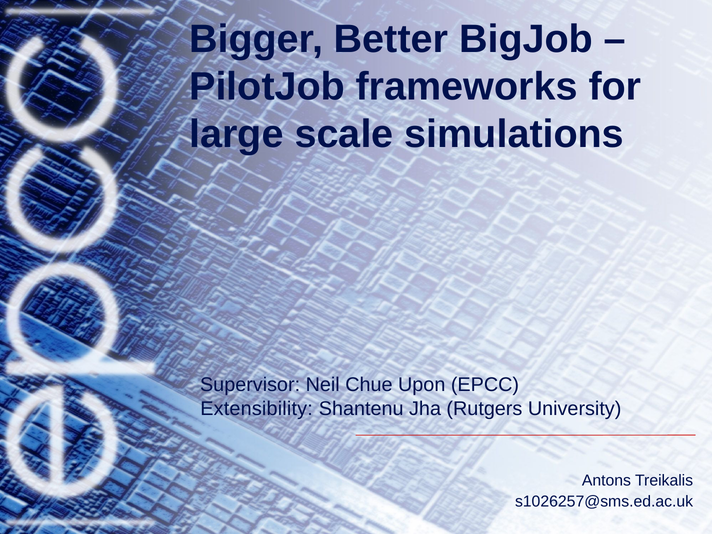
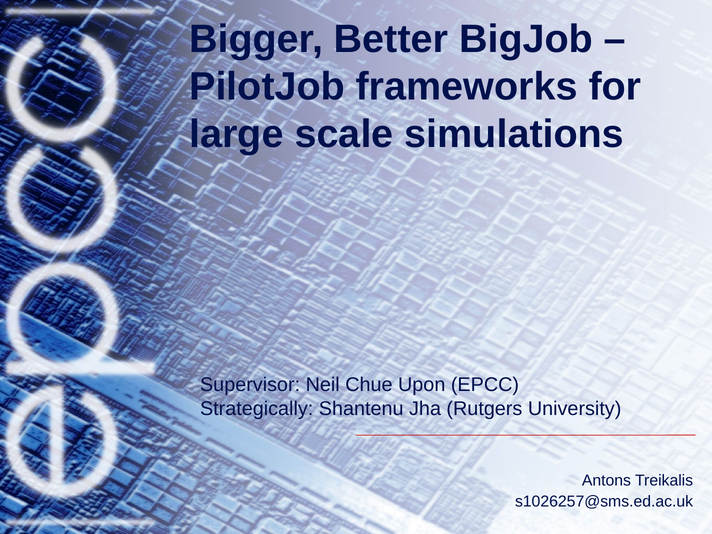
Extensibility: Extensibility -> Strategically (257, 408)
